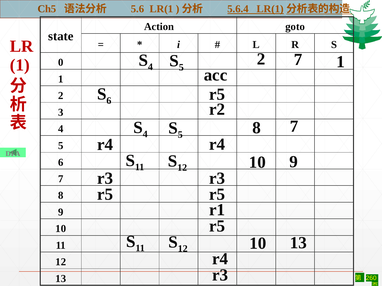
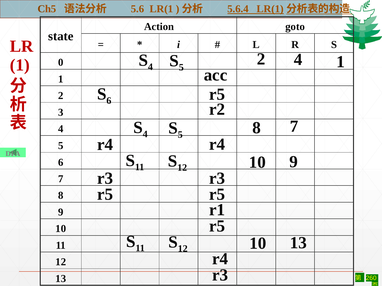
2 7: 7 -> 4 (298, 60)
